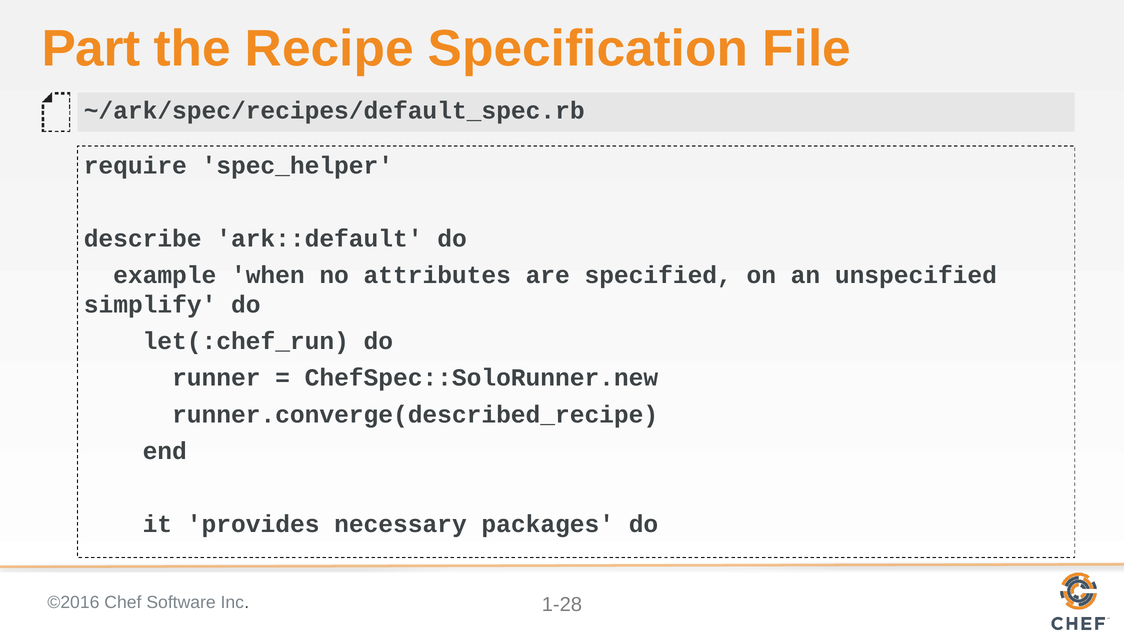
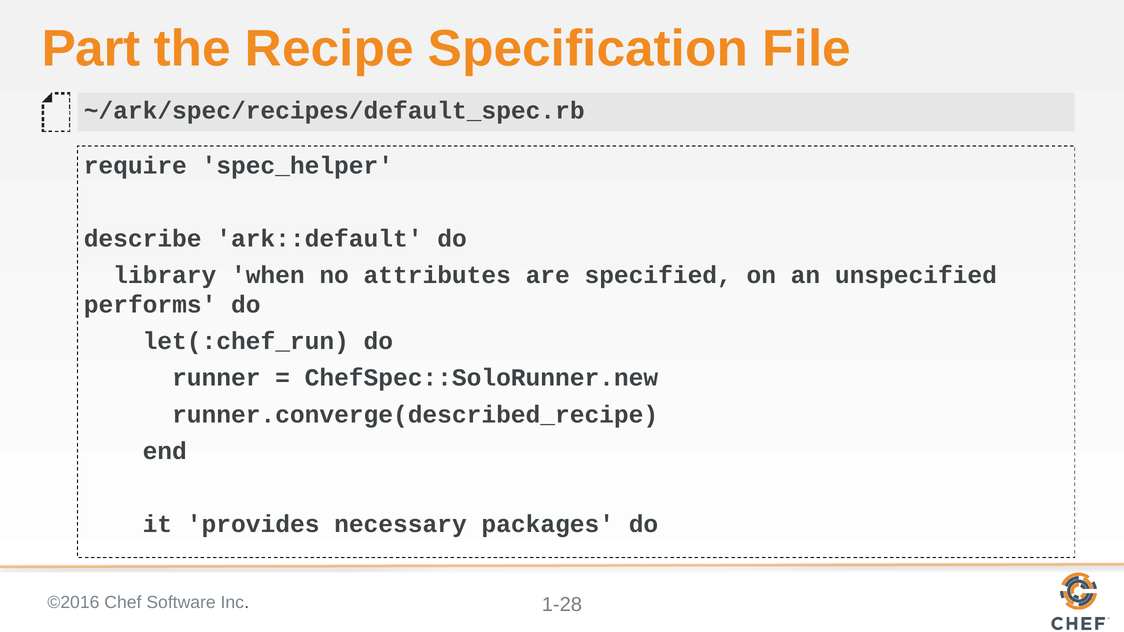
example: example -> library (165, 275)
simplify: simplify -> performs (150, 305)
